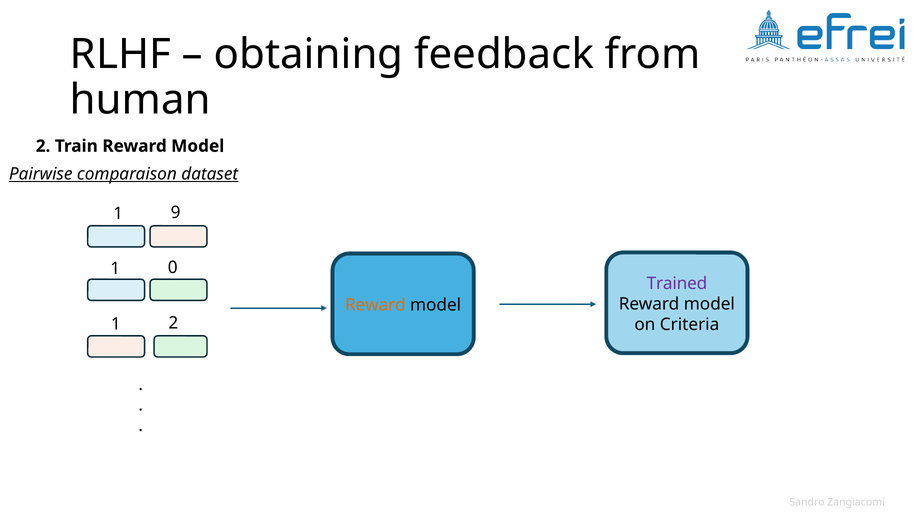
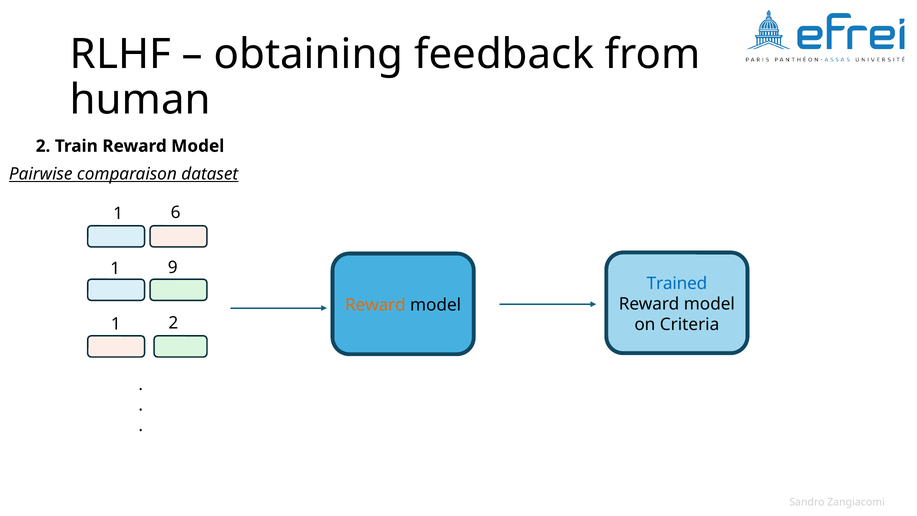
9: 9 -> 6 (176, 213)
0: 0 -> 9 (173, 267)
Trained colour: purple -> blue (677, 283)
